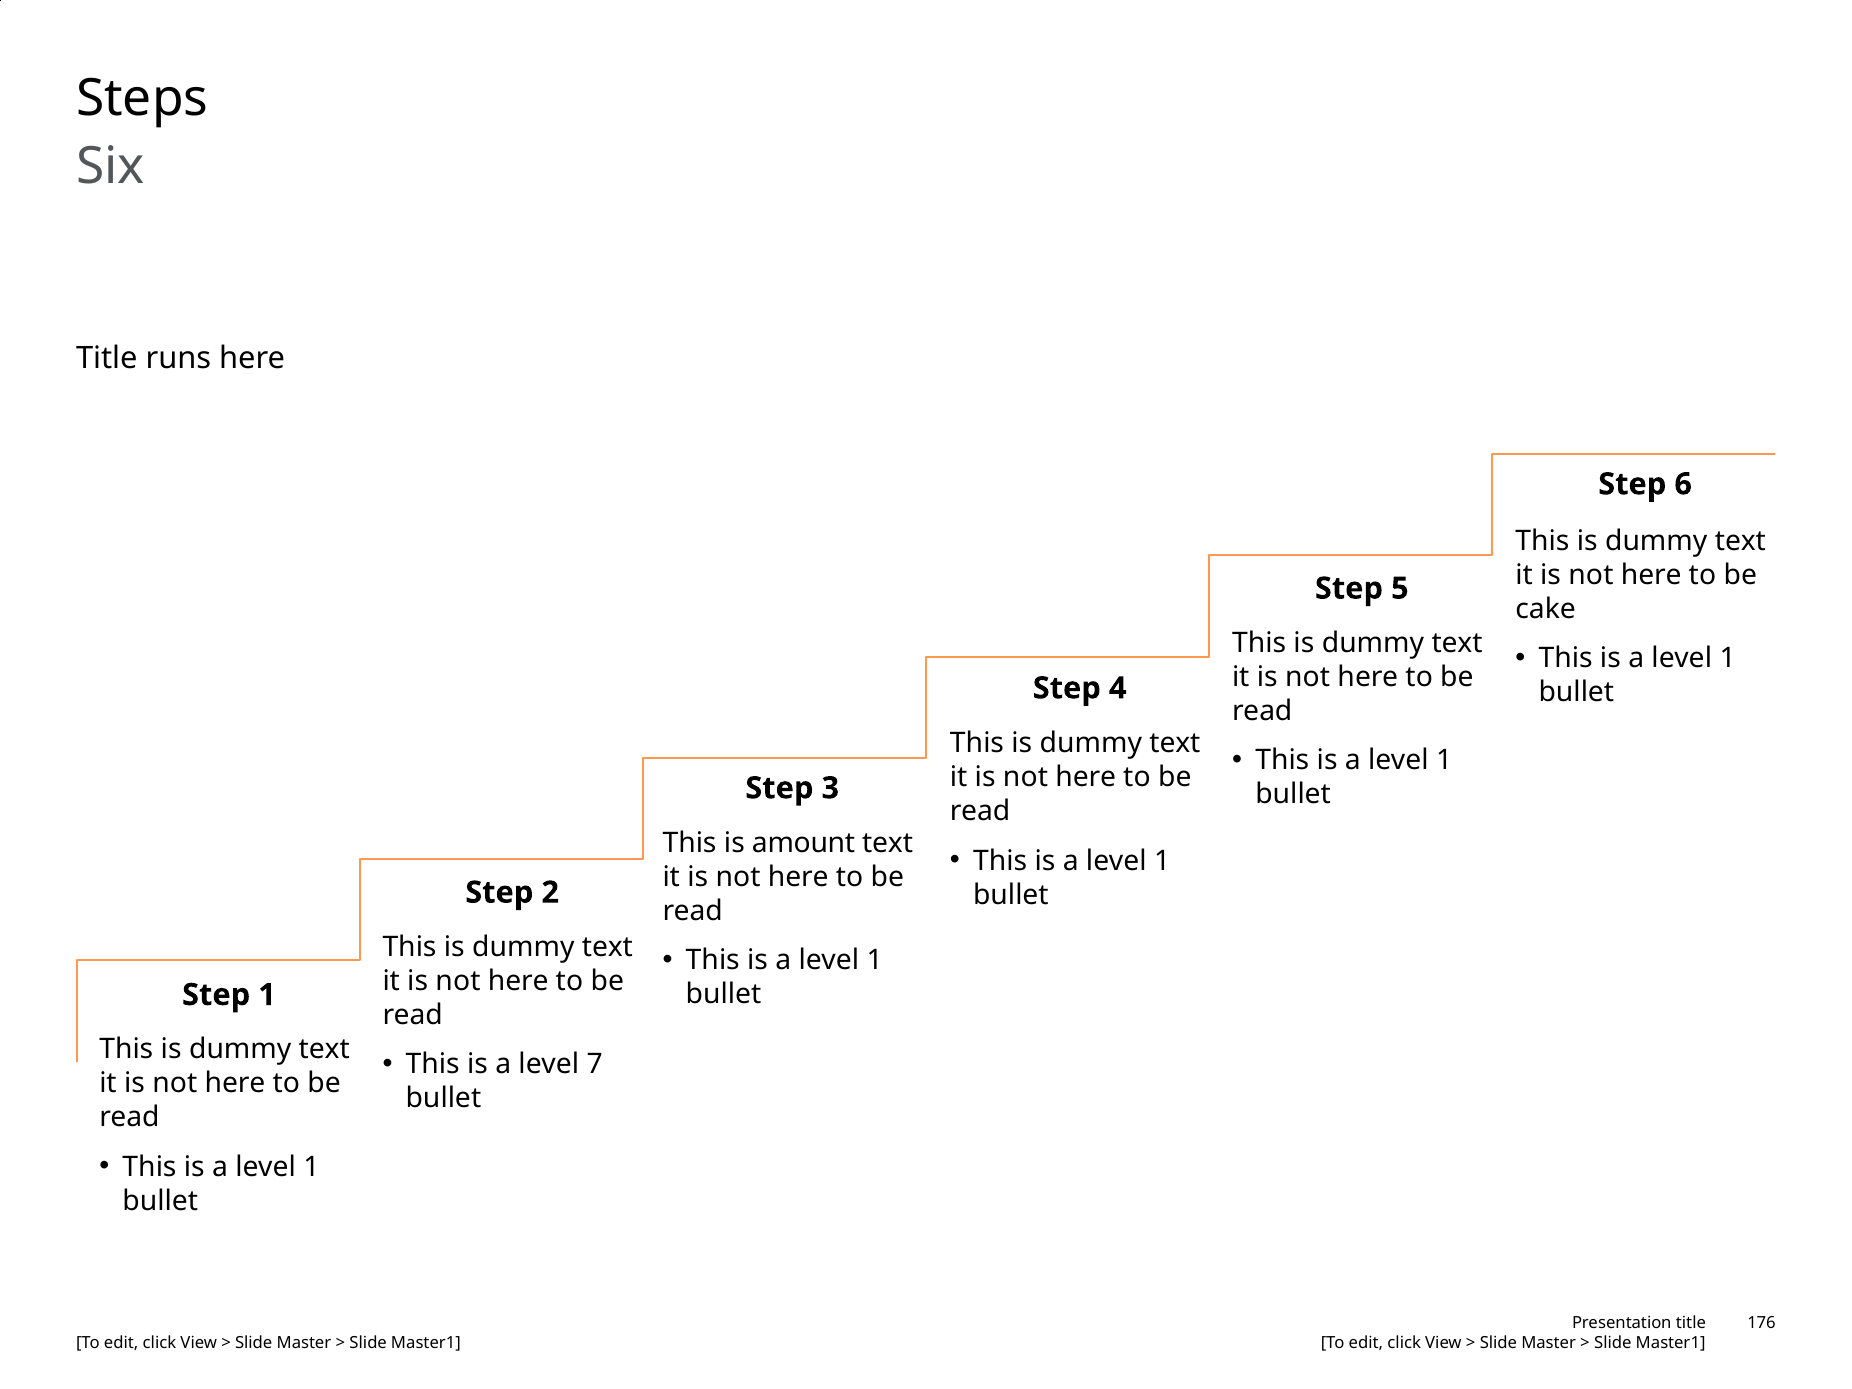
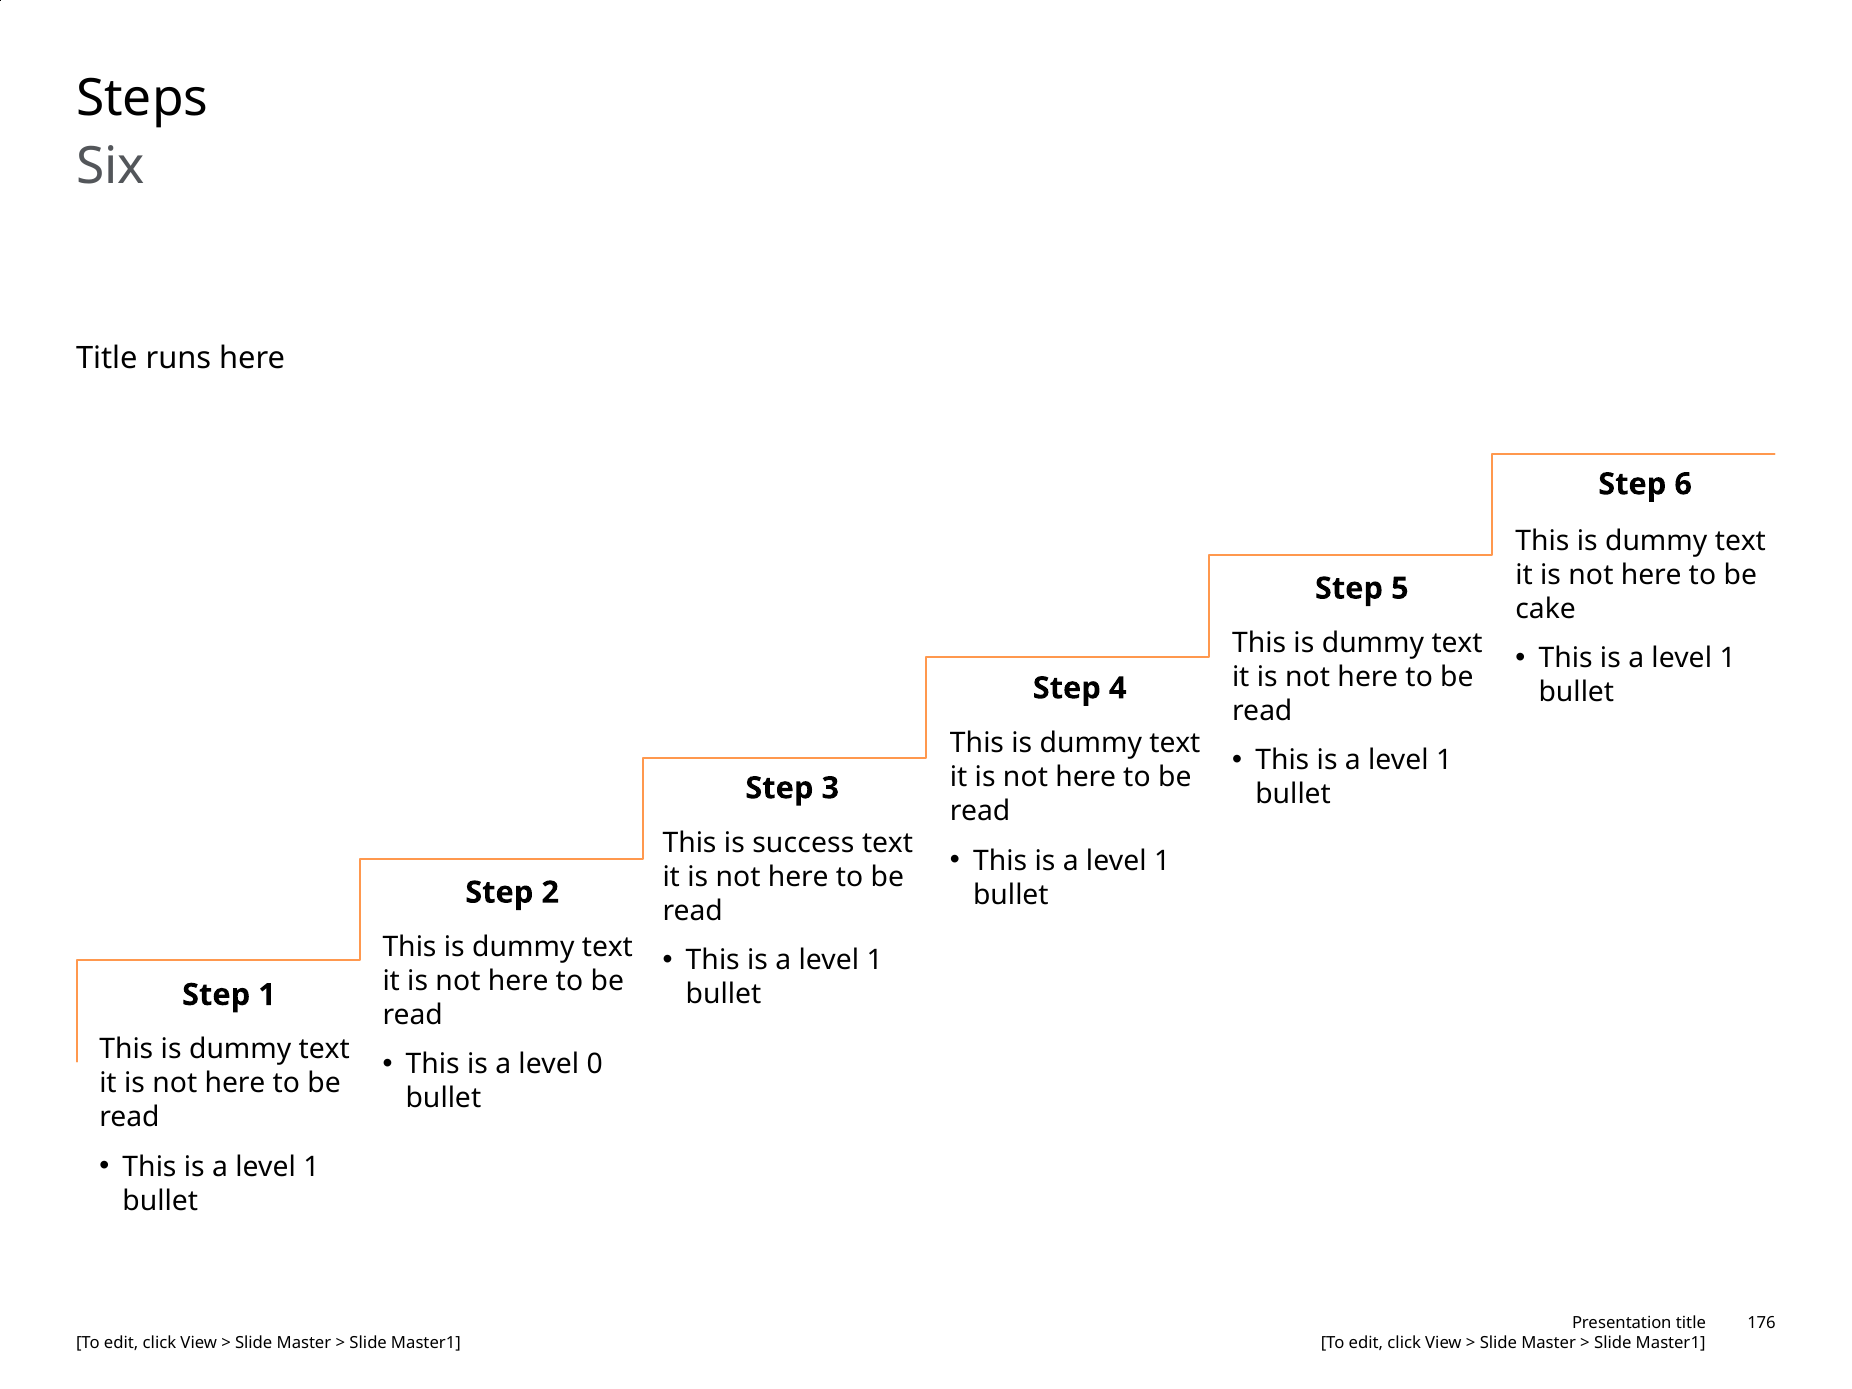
amount: amount -> success (803, 843)
7: 7 -> 0 (595, 1065)
